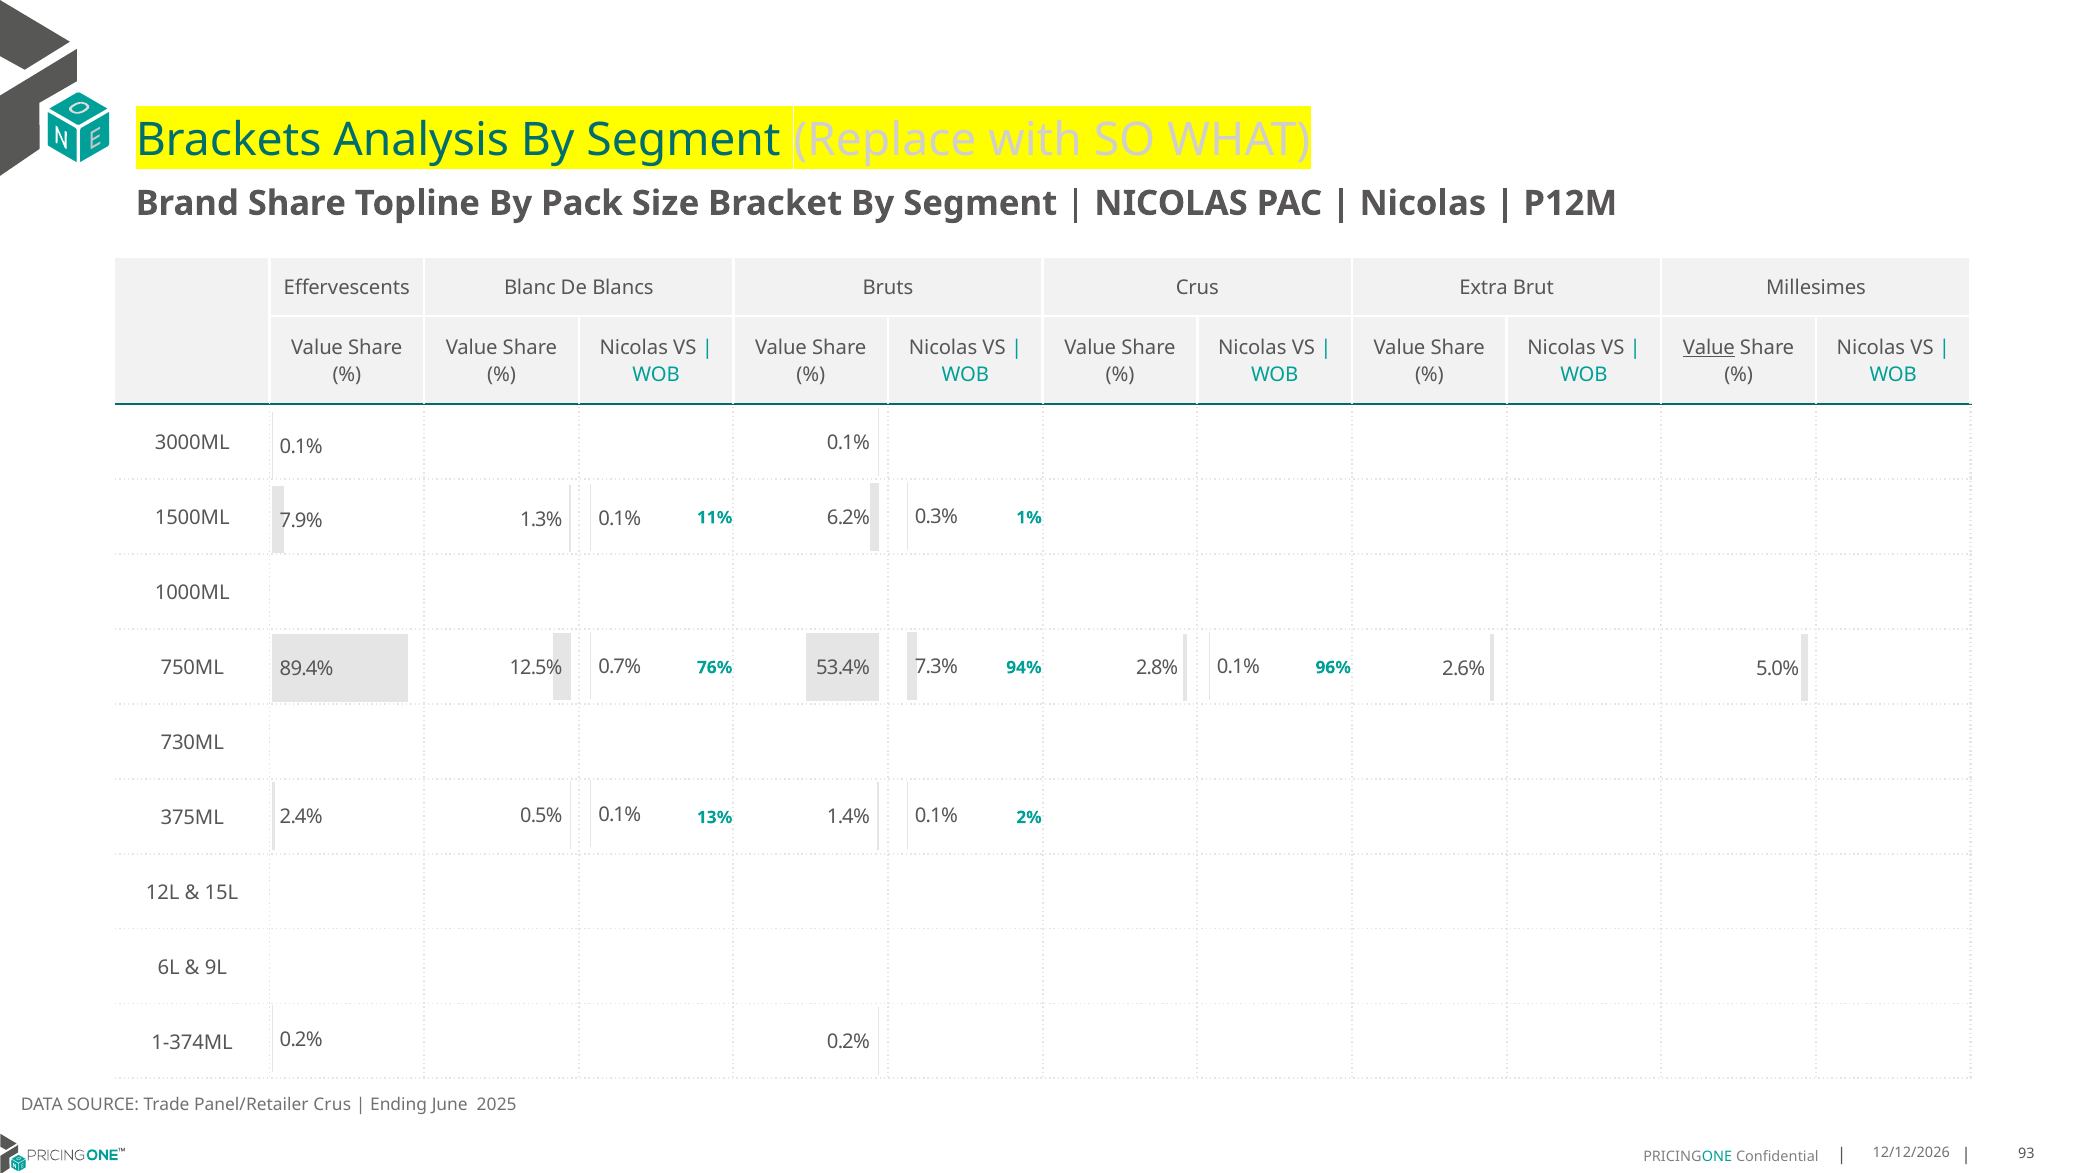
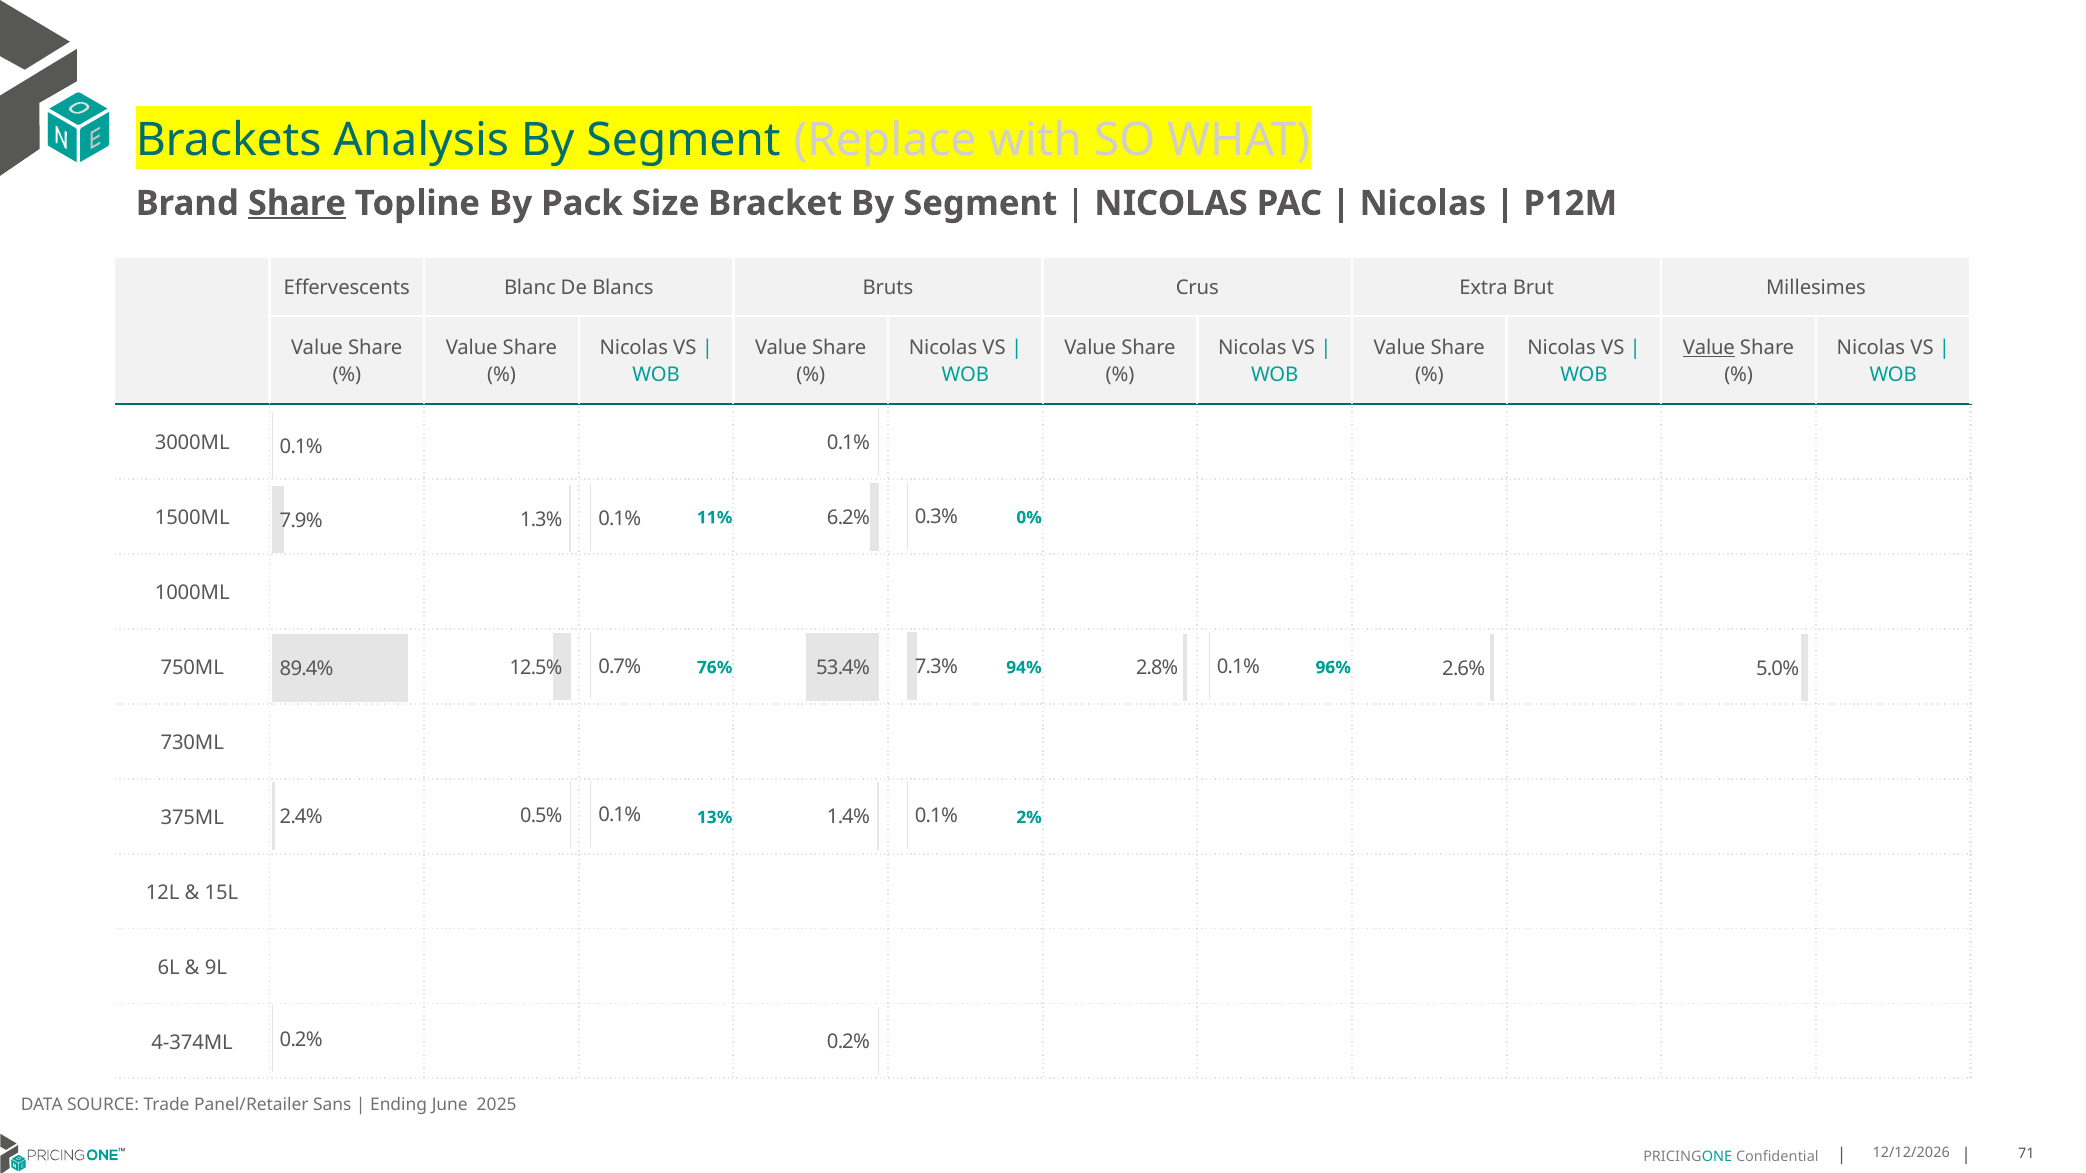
Share underline: none -> present (297, 203)
1%: 1% -> 0% (1029, 518)
1-374ML: 1-374ML -> 4-374ML (192, 1043)
Panel/Retailer Crus: Crus -> Sans (332, 1105)
93: 93 -> 71 (2026, 1154)
